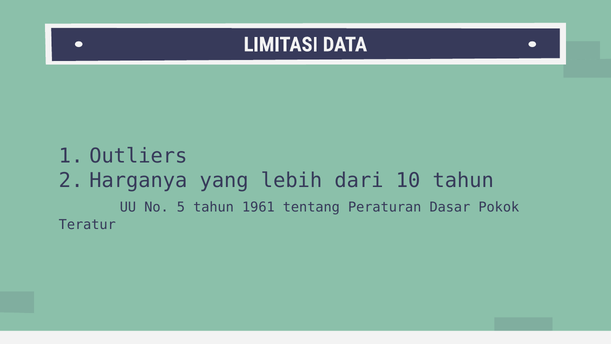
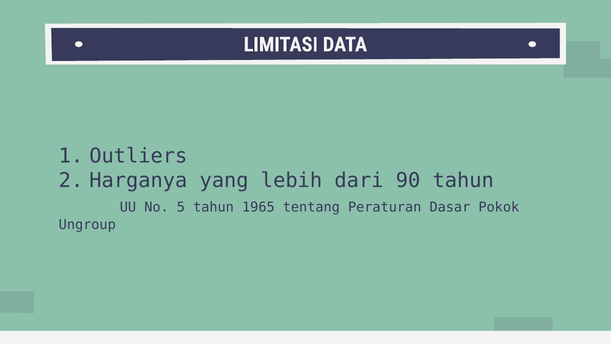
10: 10 -> 90 (408, 180)
1961: 1961 -> 1965 (258, 207)
Teratur: Teratur -> Ungroup (87, 225)
